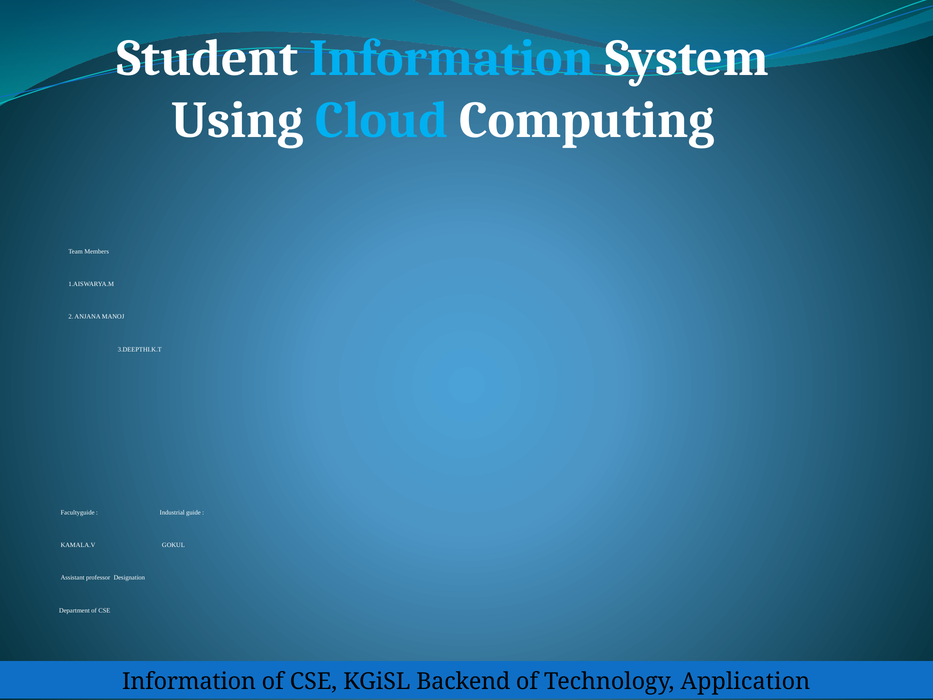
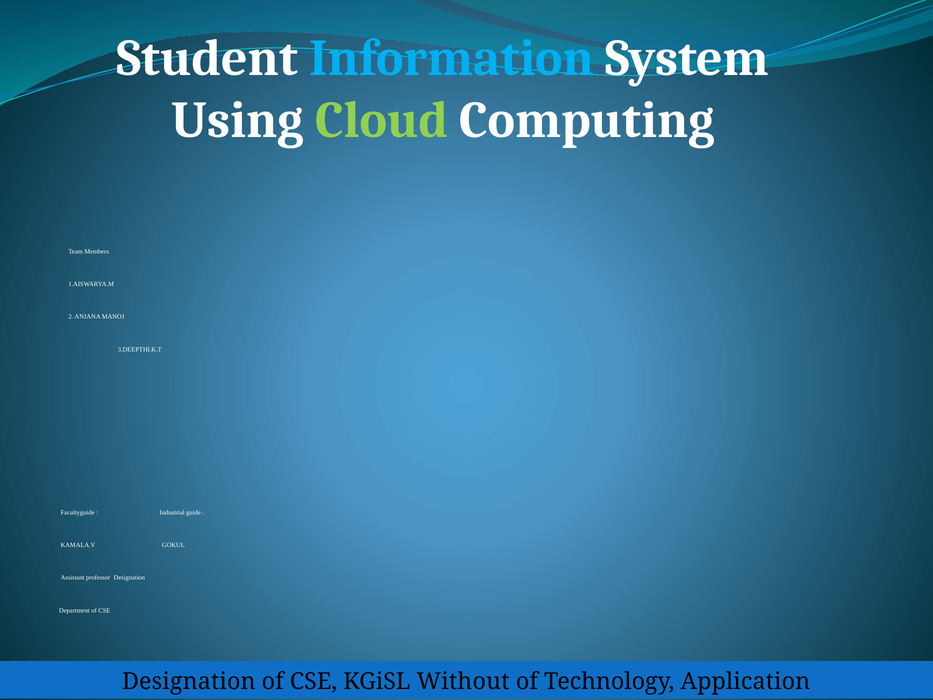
Cloud colour: light blue -> light green (382, 120)
Information: Information -> Designation (189, 681)
Backend: Backend -> Without (463, 681)
